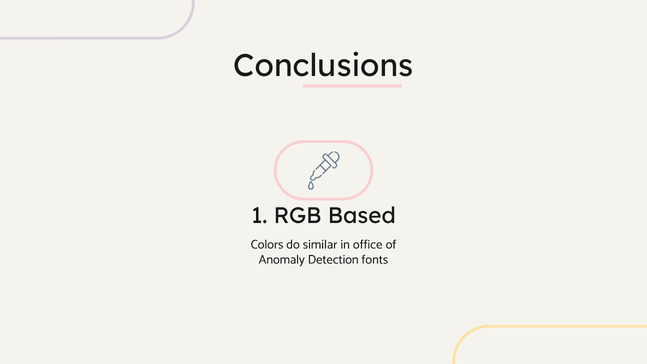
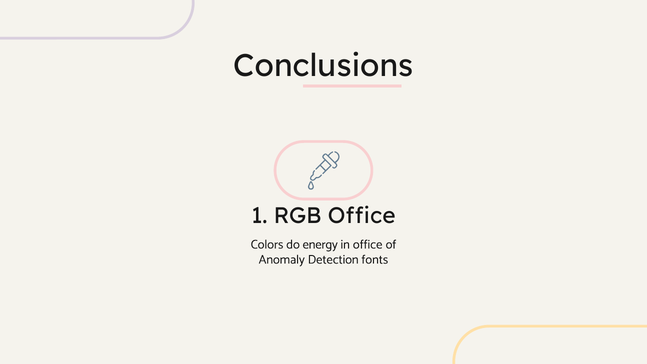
RGB Based: Based -> Office (362, 216)
similar: similar -> energy (320, 244)
